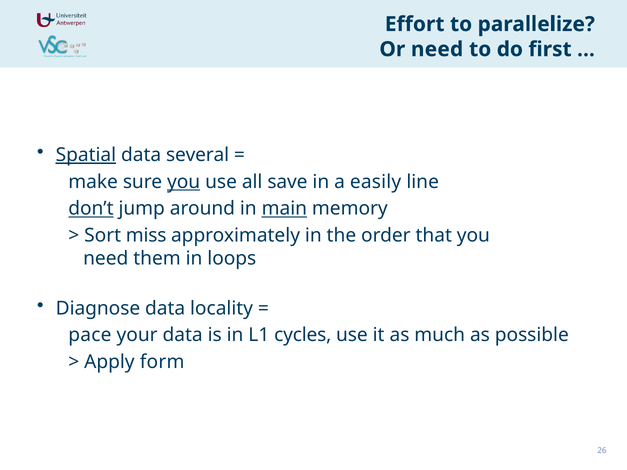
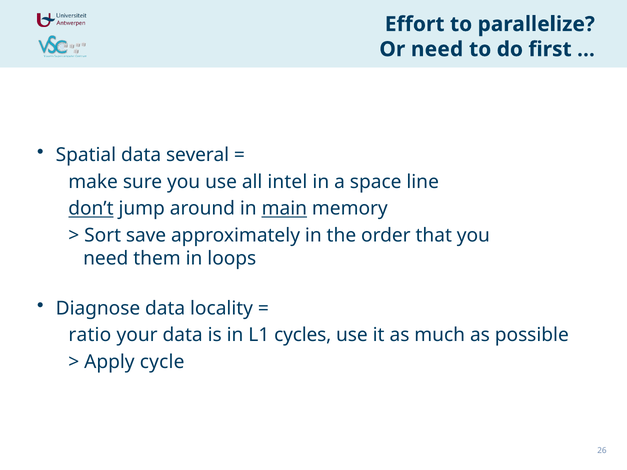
Spatial underline: present -> none (86, 155)
you underline: present -> none (184, 182)
save: save -> intel (287, 182)
easily: easily -> space (376, 182)
miss: miss -> save (146, 236)
pace: pace -> ratio (90, 335)
form: form -> cycle (162, 362)
